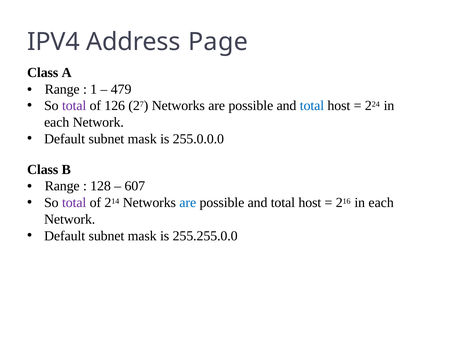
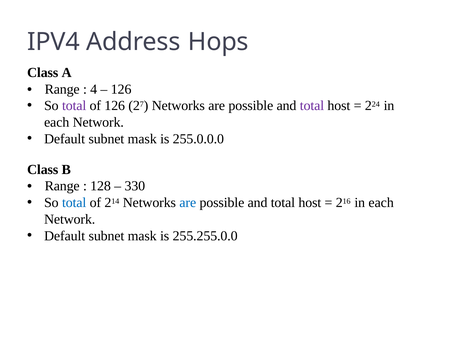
Page: Page -> Hops (218, 42)
1: 1 -> 4 (94, 89)
479: 479 -> 126 (121, 89)
total colour: blue -> purple (312, 106)
607: 607 -> 330 (135, 187)
total colour: purple -> blue (74, 203)
